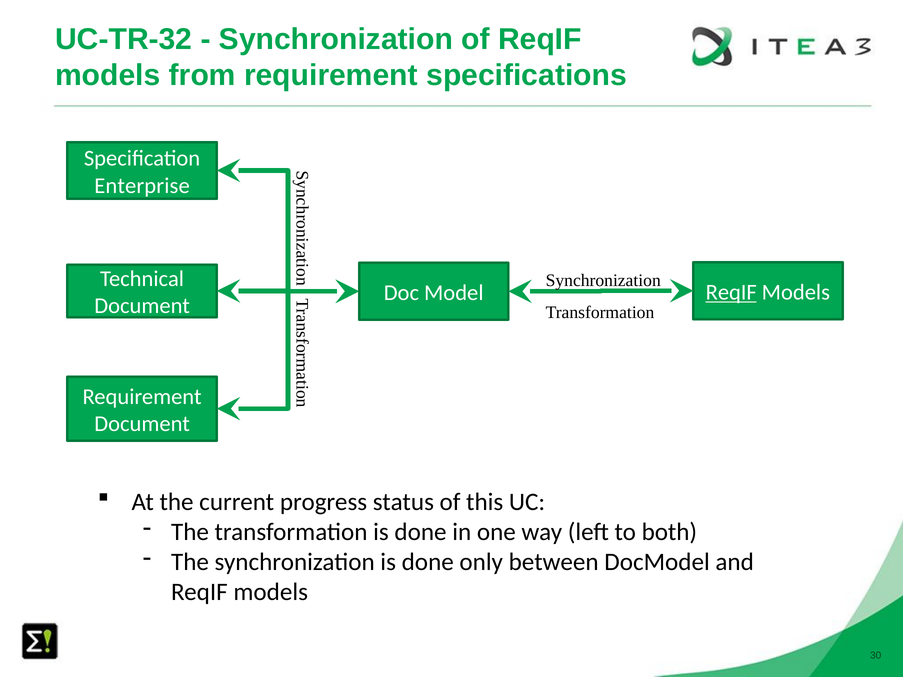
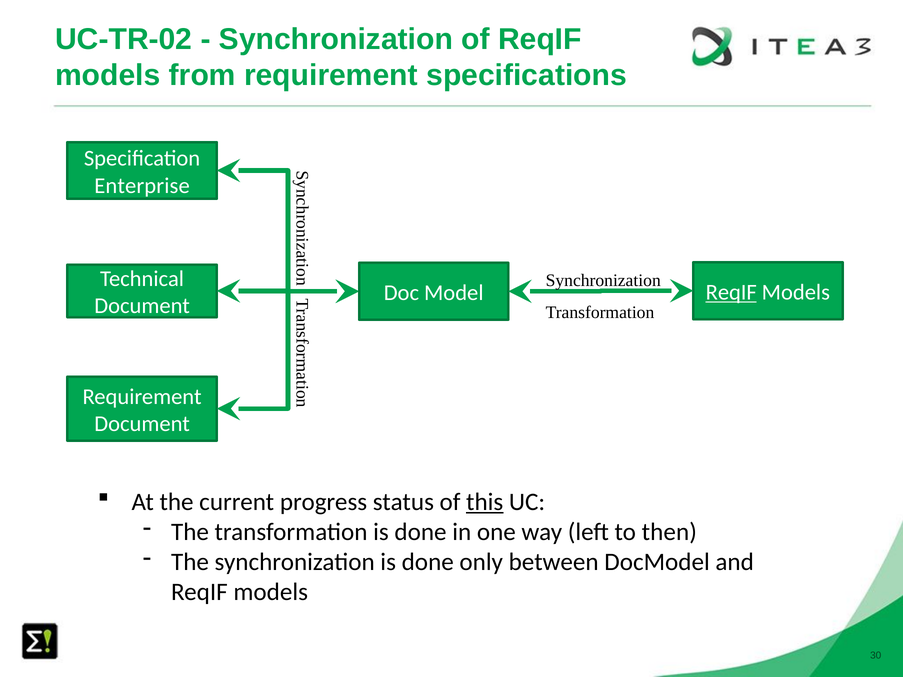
UC-TR-32: UC-TR-32 -> UC-TR-02 (124, 39)
this underline: none -> present (485, 502)
both: both -> then (669, 532)
